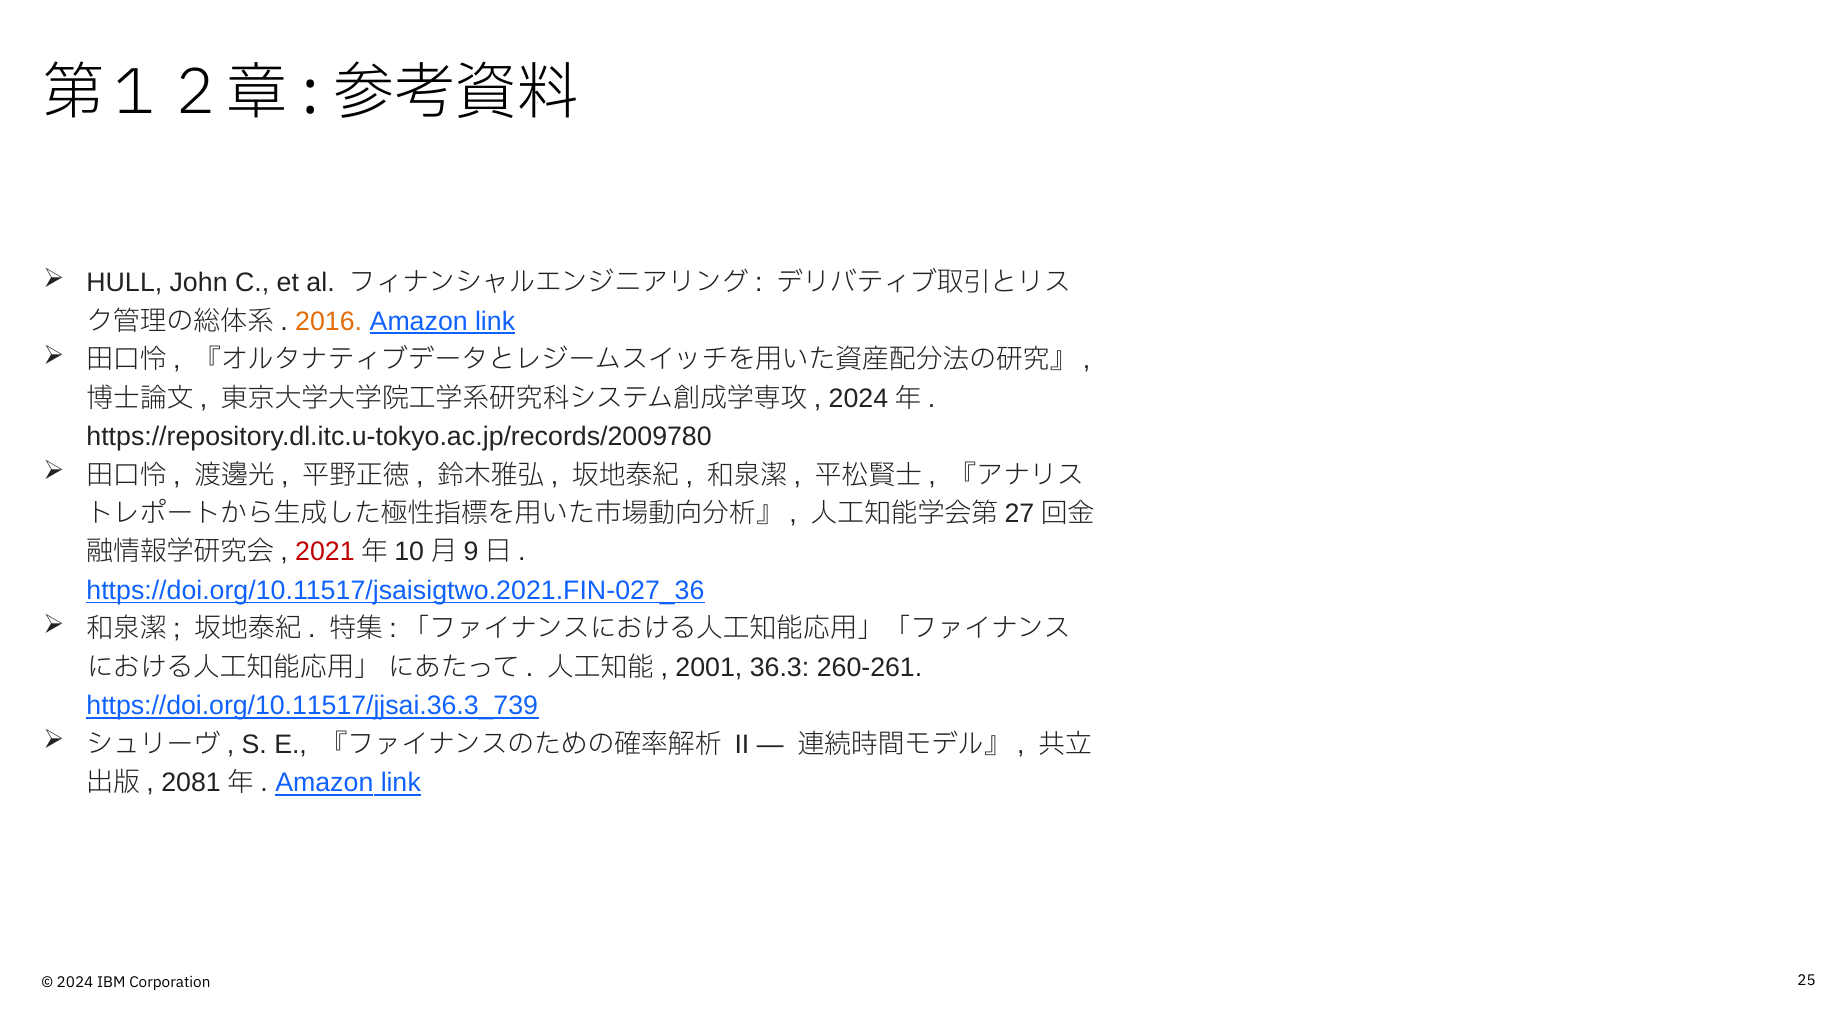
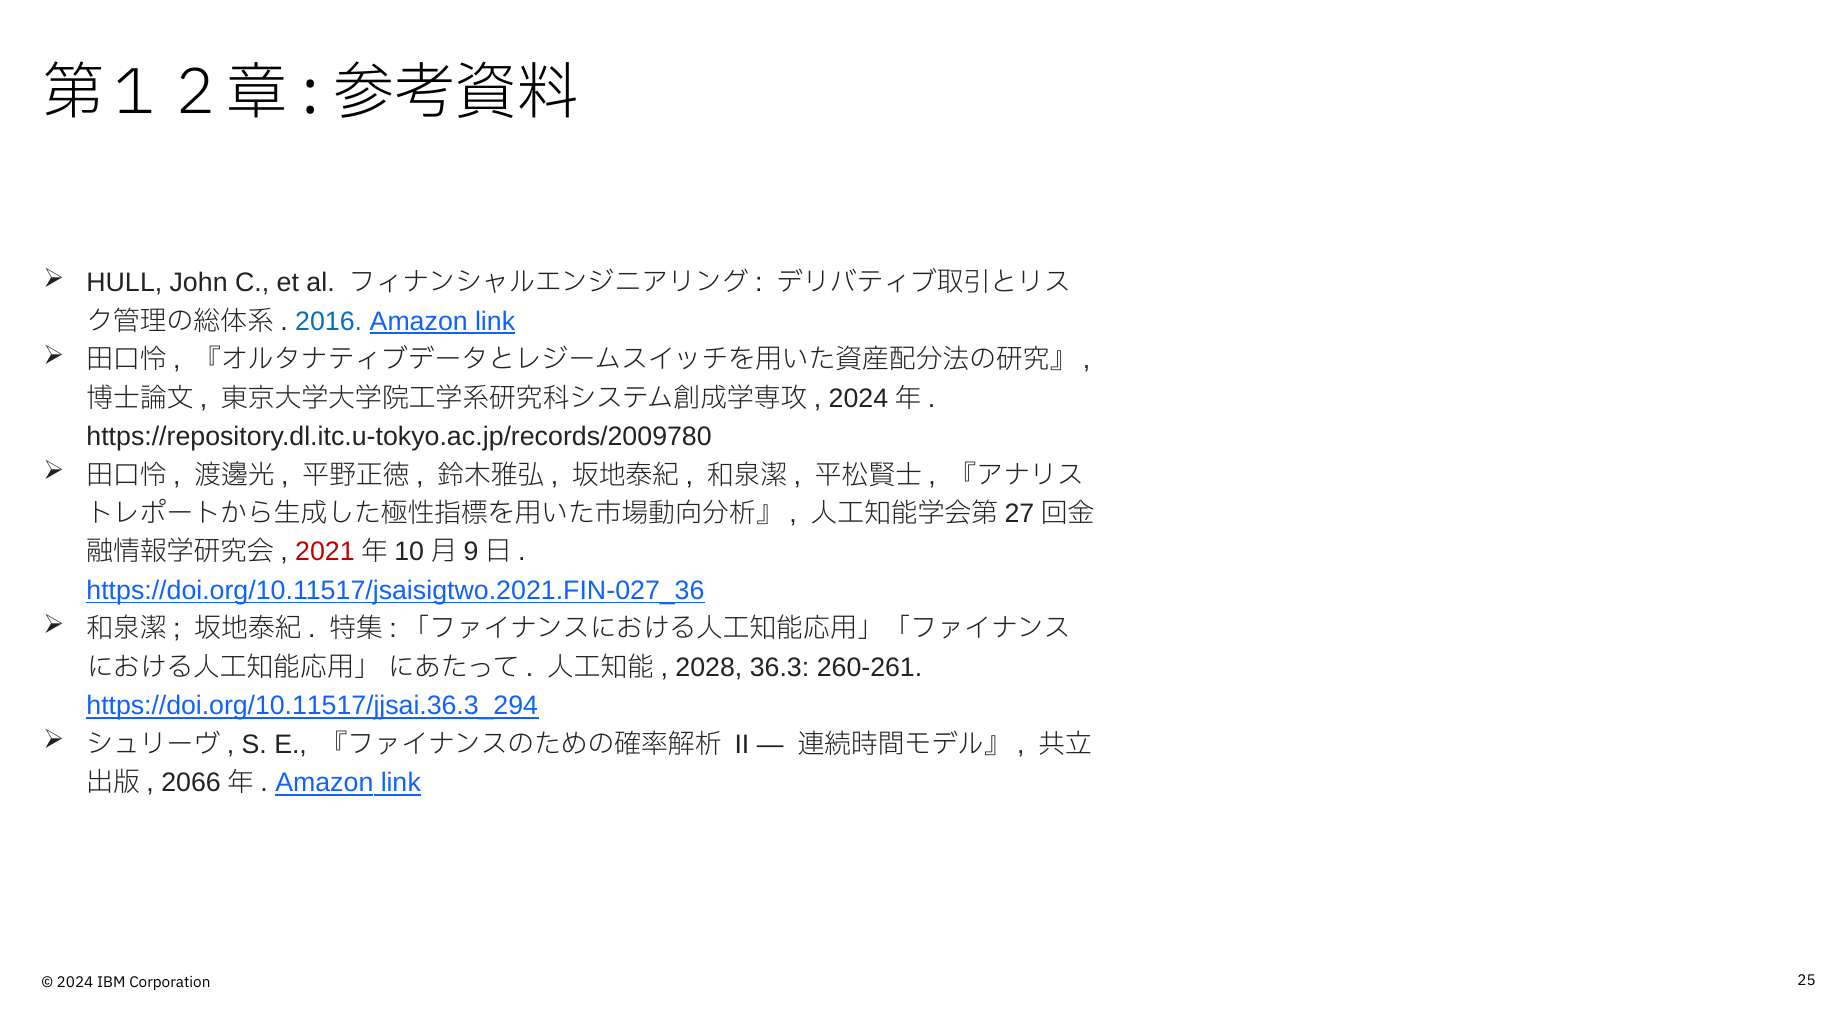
2016 colour: orange -> blue (329, 321)
2001: 2001 -> 2028 (709, 667)
https://doi.org/10.11517/jjsai.36.3_739: https://doi.org/10.11517/jjsai.36.3_739 -> https://doi.org/10.11517/jjsai.36.3_294 (312, 706)
2081: 2081 -> 2066 (191, 783)
